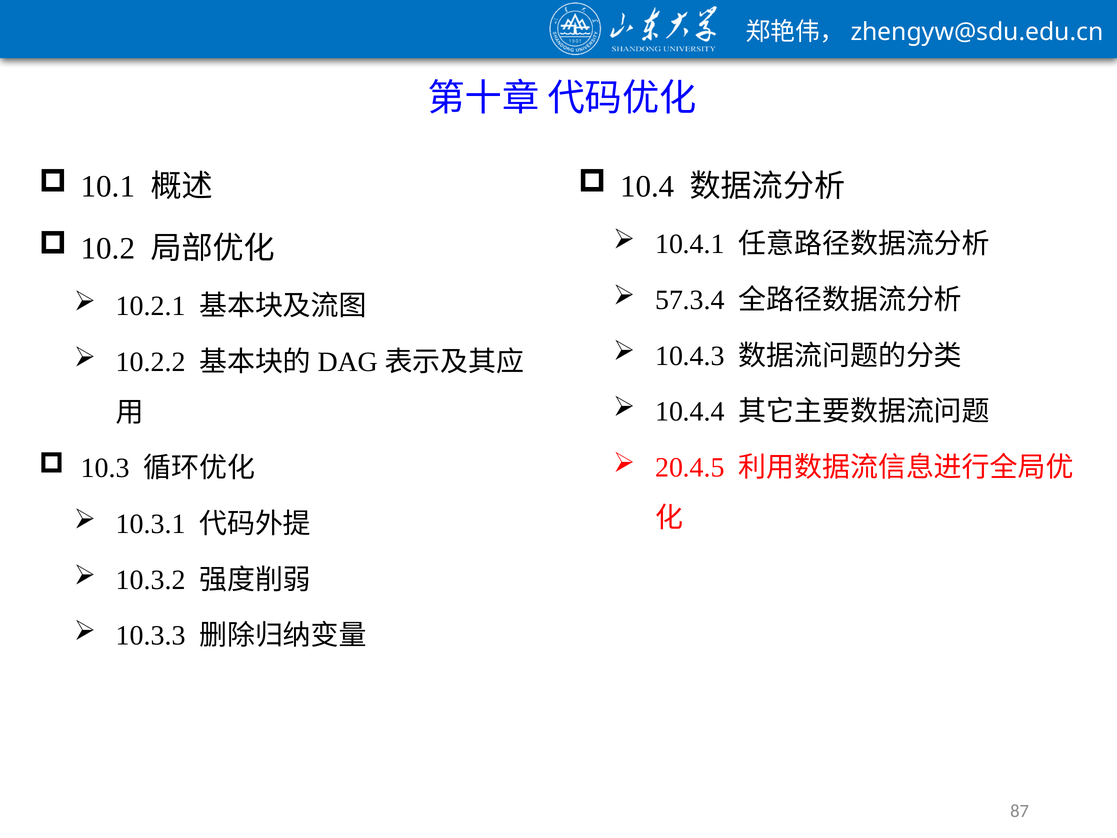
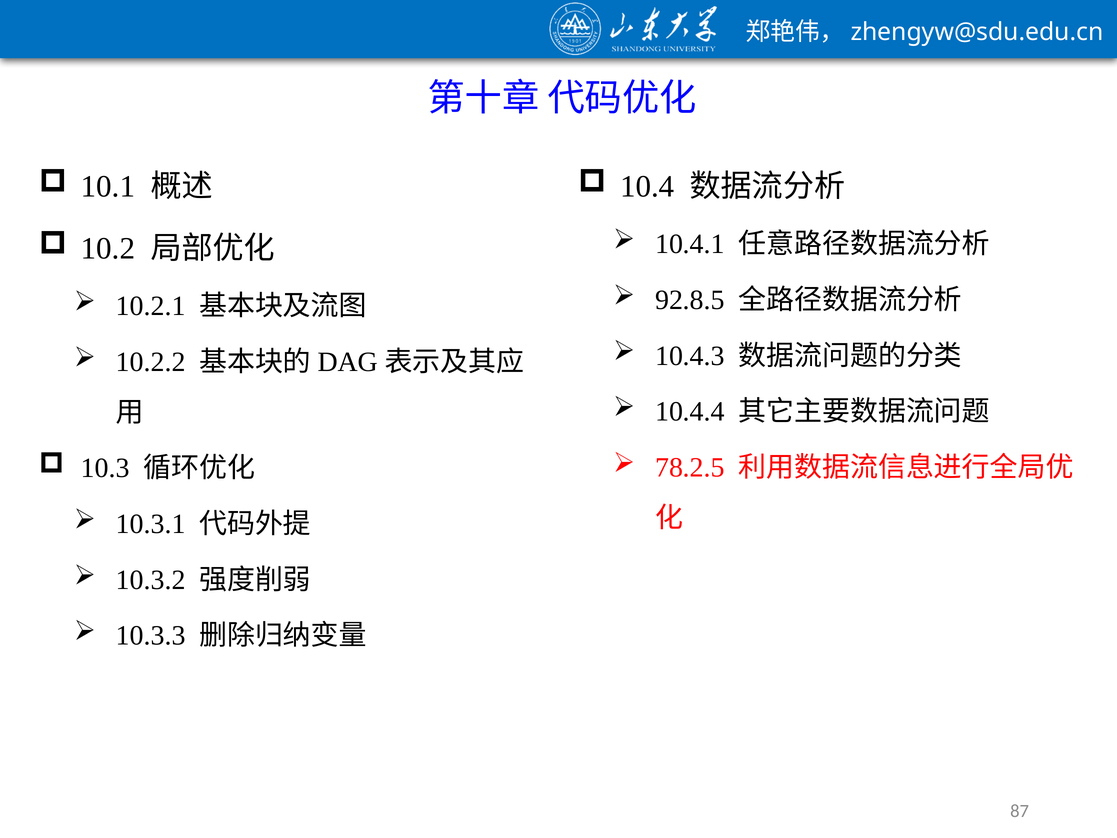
57.3.4: 57.3.4 -> 92.8.5 (690, 300)
20.4.5: 20.4.5 -> 78.2.5 (690, 467)
